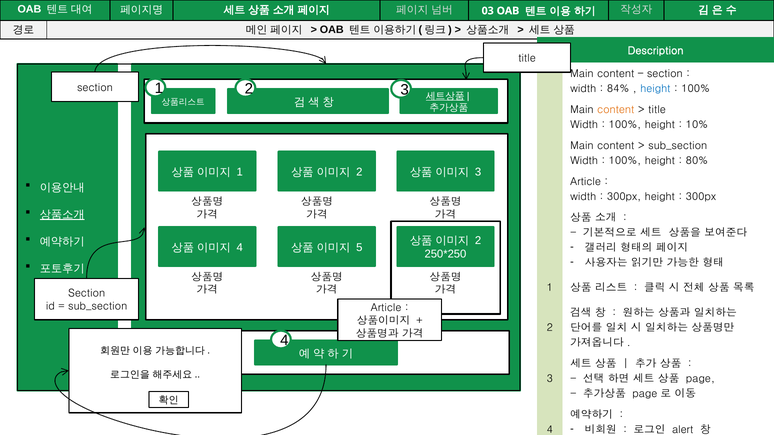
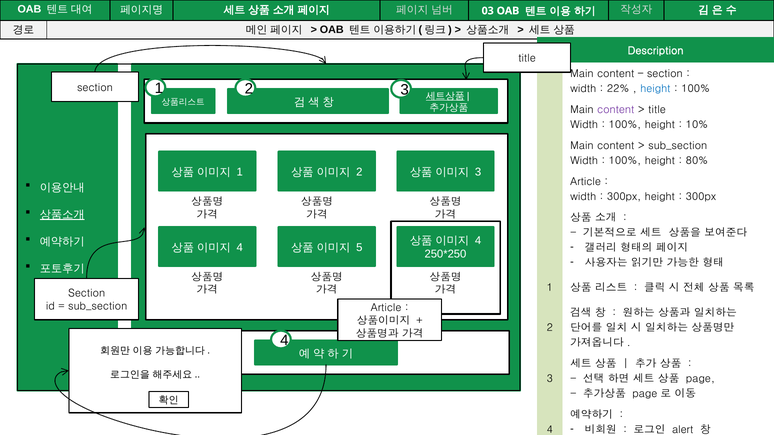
84%: 84% -> 22% (618, 89)
content colour: orange -> purple (616, 110)
2: 2 -> 4 (478, 241)
